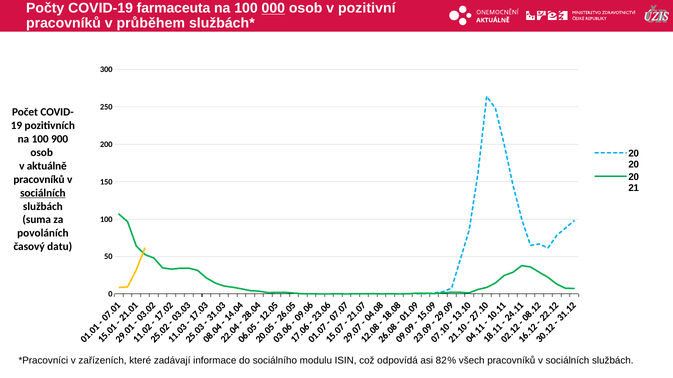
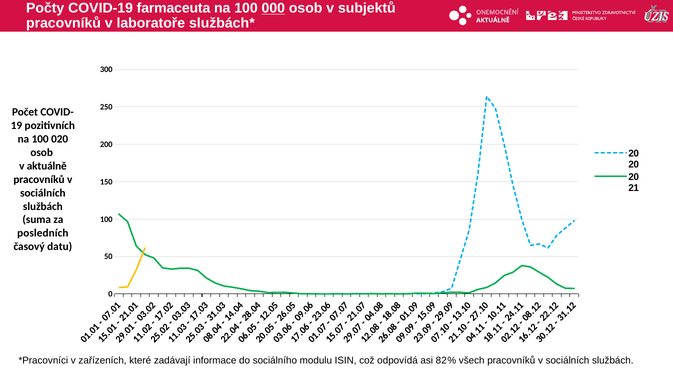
pozitivní: pozitivní -> subjektů (367, 8)
průběhem: průběhem -> laboratoře (151, 23)
900: 900 -> 020 (60, 139)
sociálních underline: present -> none (43, 193)
povoláních: povoláních -> posledních (43, 234)
